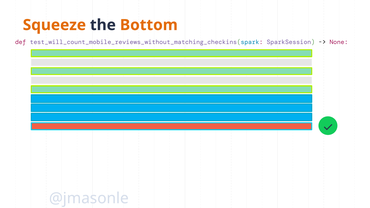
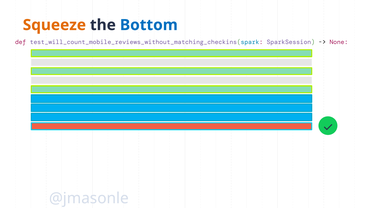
Bottom colour: orange -> blue (149, 25)
